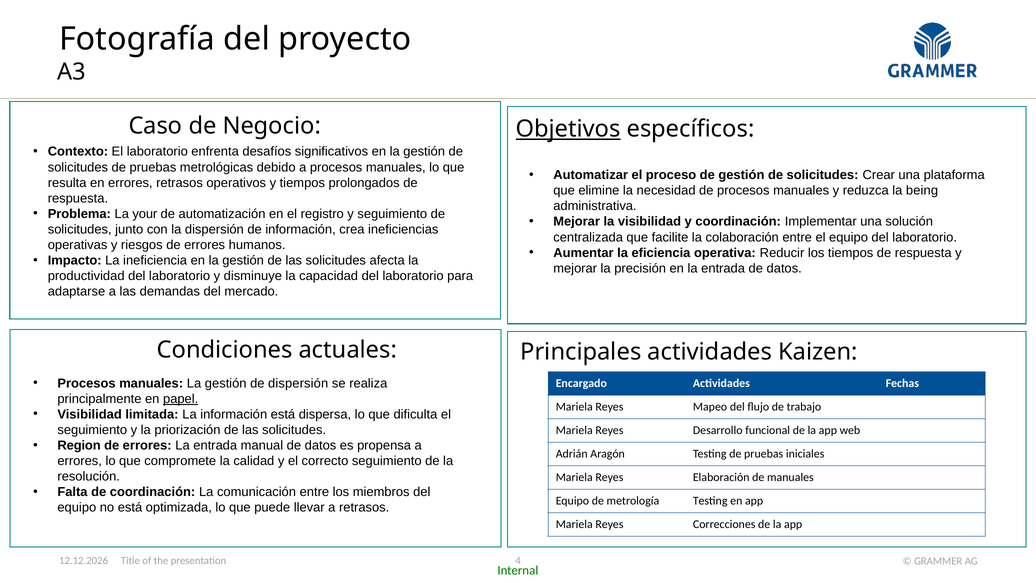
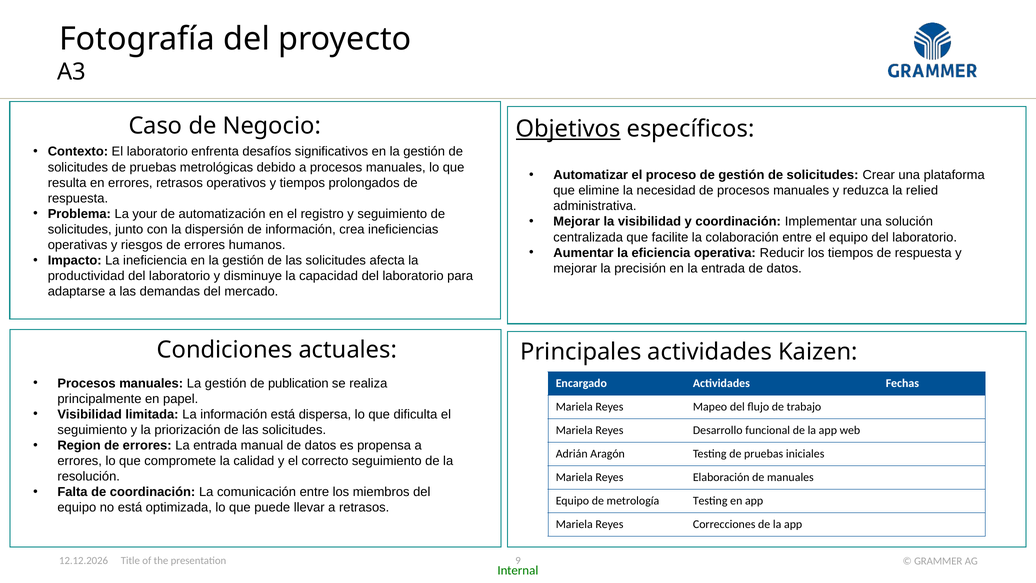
being: being -> relied (922, 191)
de dispersión: dispersión -> publication (298, 383)
papel underline: present -> none (181, 399)
4: 4 -> 9 (518, 561)
